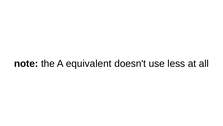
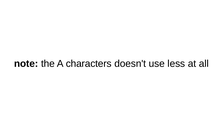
equivalent: equivalent -> characters (89, 63)
